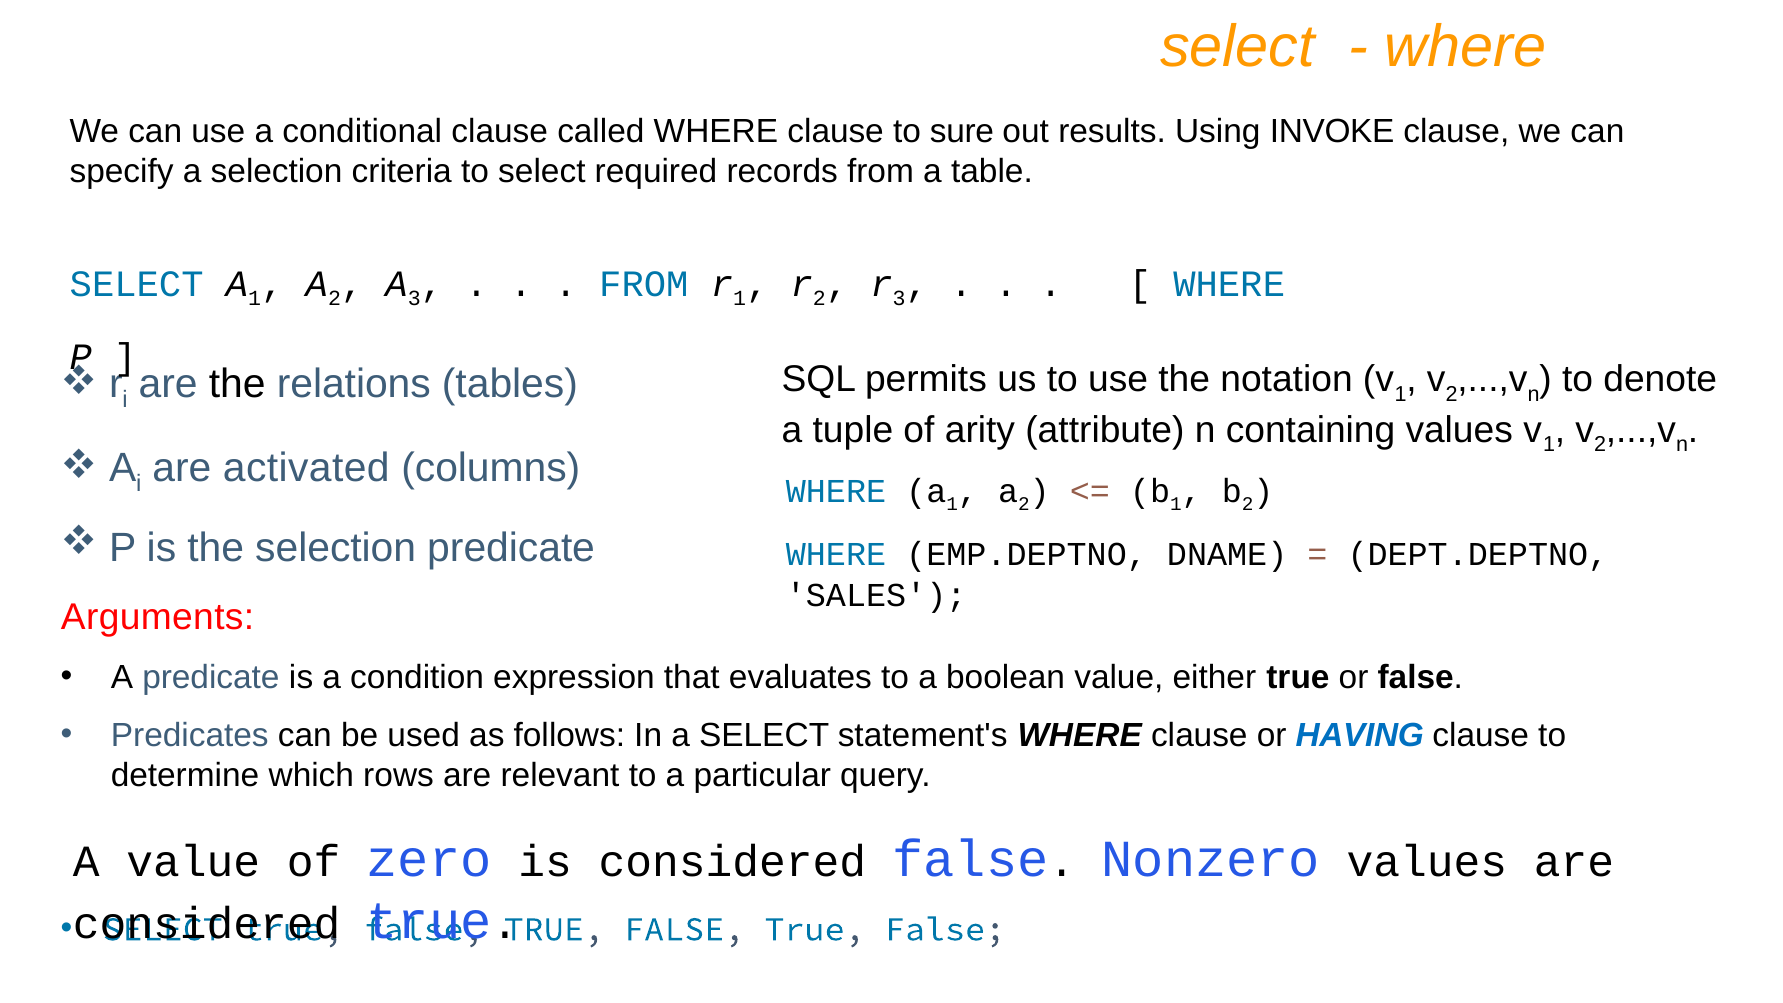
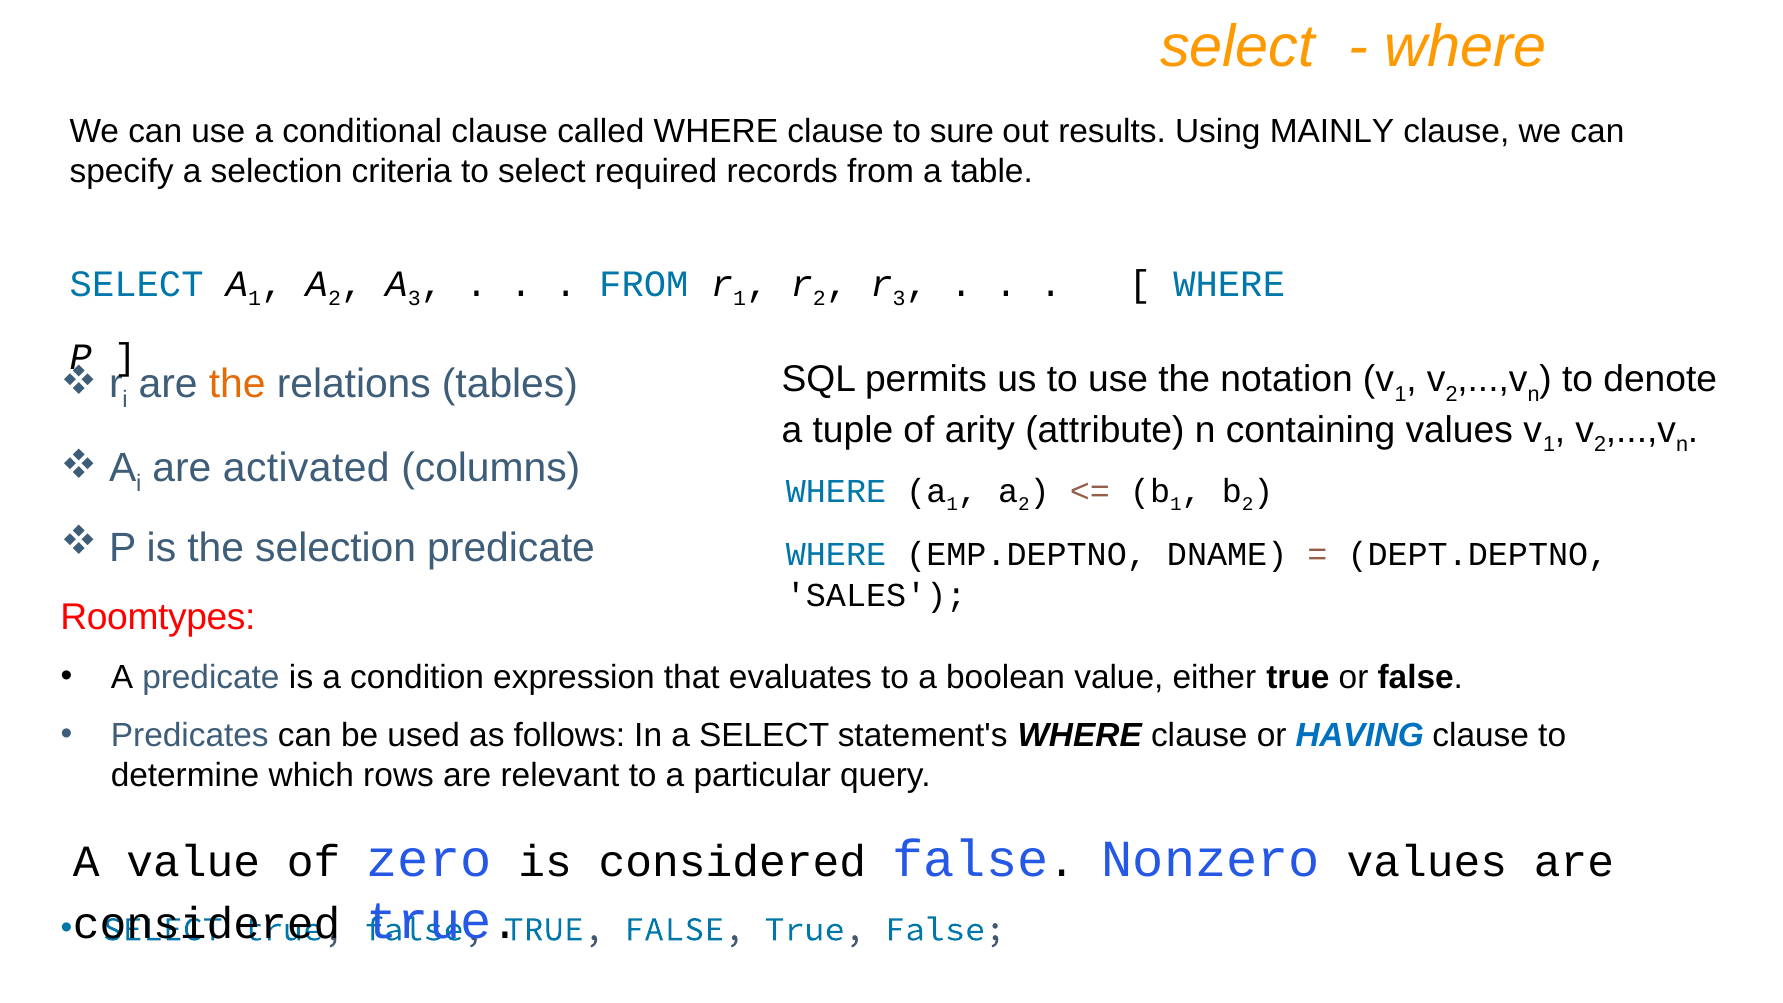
INVOKE: INVOKE -> MAINLY (1332, 132)
the colour: black -> orange (237, 384)
Arguments: Arguments -> Roomtypes (158, 617)
